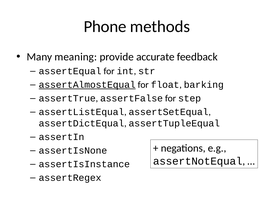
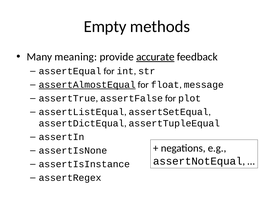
Phone: Phone -> Empty (105, 27)
accurate underline: none -> present (155, 57)
barking: barking -> message (204, 85)
step: step -> plot (190, 98)
